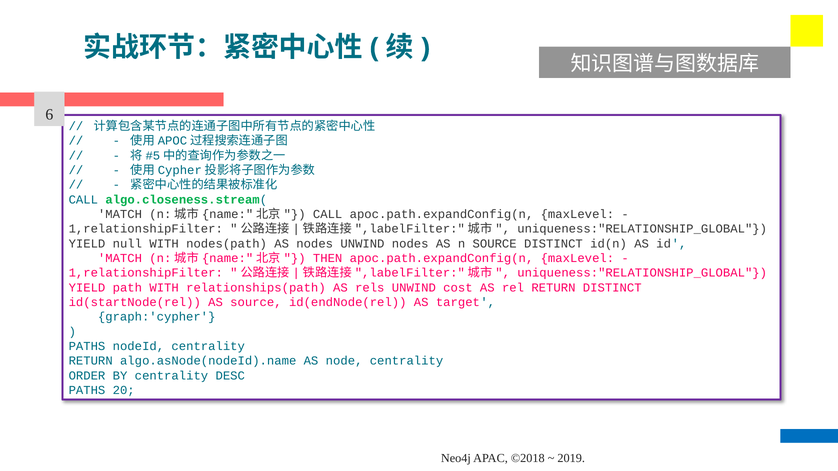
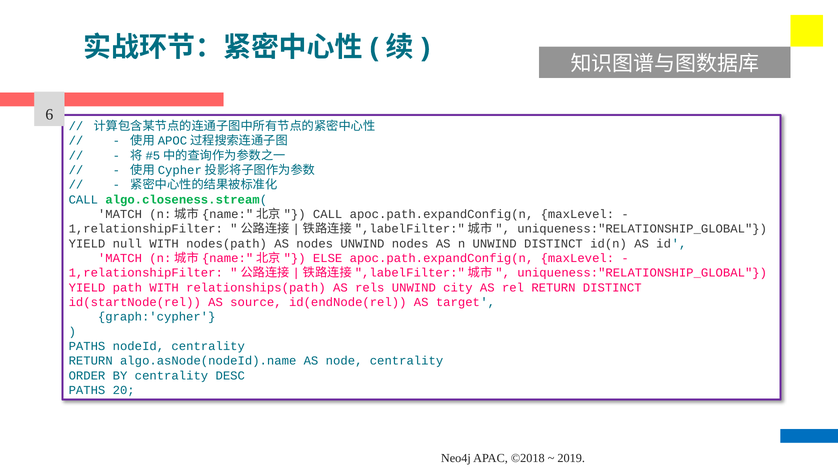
SOURCE: SOURCE -> UNWIND (495, 244)
THEN: THEN -> ELSE (328, 258)
cost: cost -> city (458, 288)
